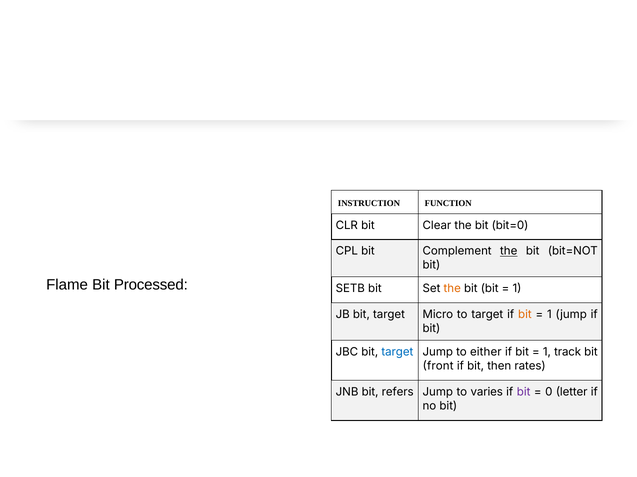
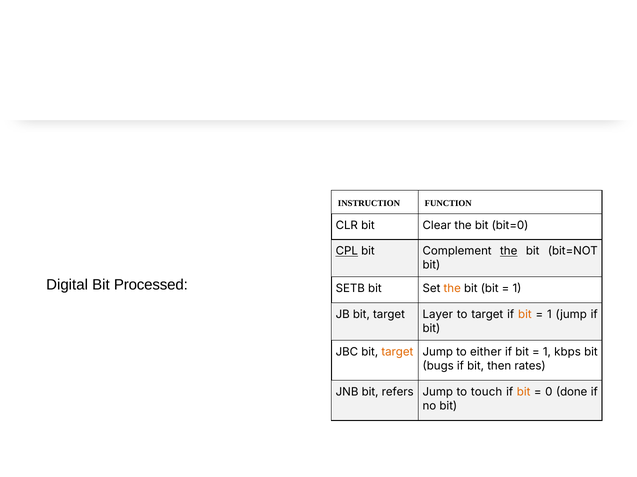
CPL underline: none -> present (347, 252)
Flame: Flame -> Digital (67, 285)
Micro: Micro -> Layer (438, 315)
target colour: blue -> orange (397, 352)
track: track -> kbps (568, 352)
front: front -> bugs (438, 366)
varies: varies -> touch (487, 393)
bit colour: purple -> orange (524, 393)
letter: letter -> done (572, 393)
